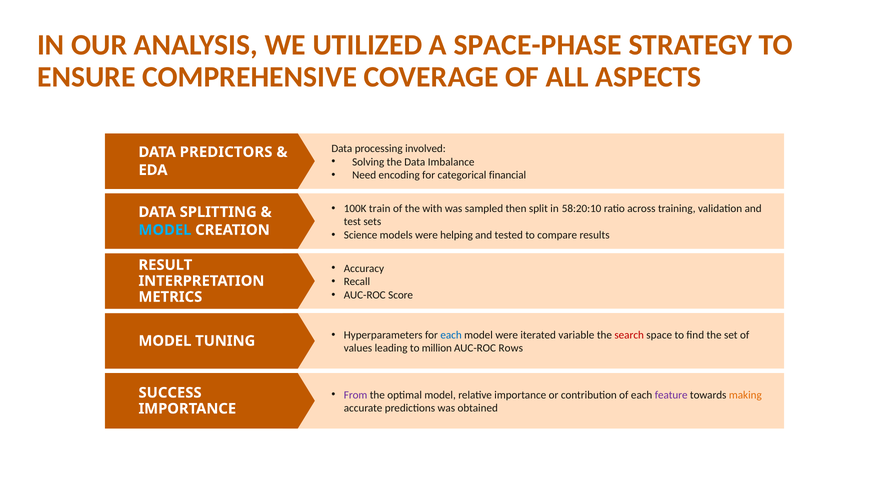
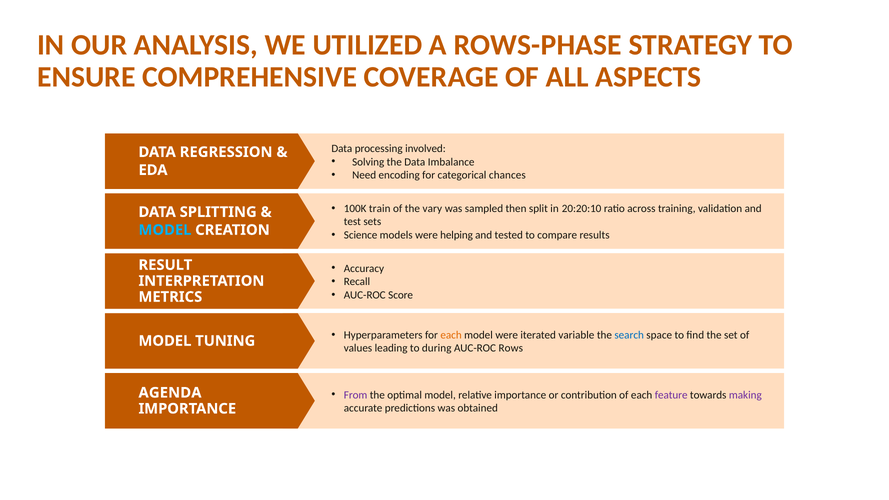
SPACE-PHASE: SPACE-PHASE -> ROWS-PHASE (538, 45)
PREDICTORS: PREDICTORS -> REGRESSION (226, 152)
financial: financial -> chances (507, 175)
with: with -> vary (432, 209)
58:20:10: 58:20:10 -> 20:20:10 (582, 209)
each colour: blue -> orange (451, 335)
search colour: red -> blue (629, 335)
million: million -> during (437, 348)
making colour: orange -> purple (745, 395)
SUCCESS: SUCCESS -> AGENDA (170, 393)
